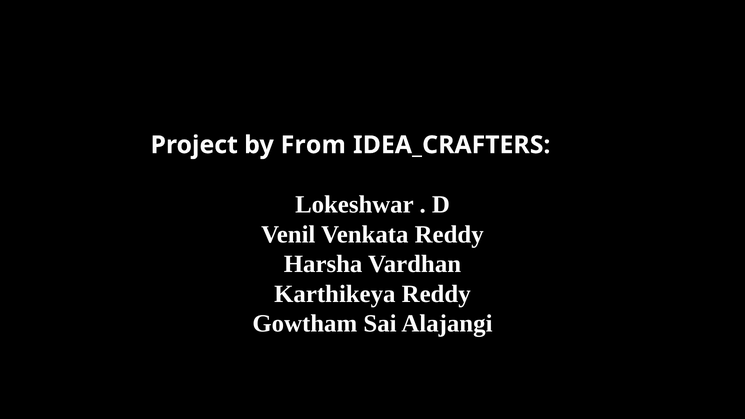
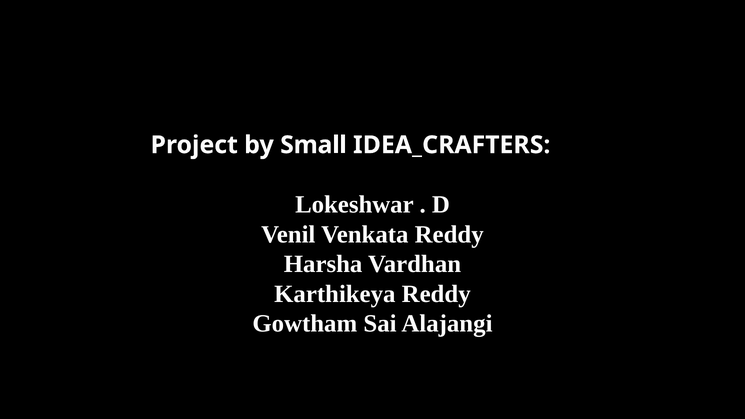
From: From -> Small (313, 145)
